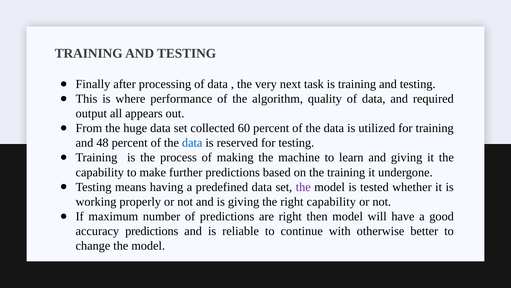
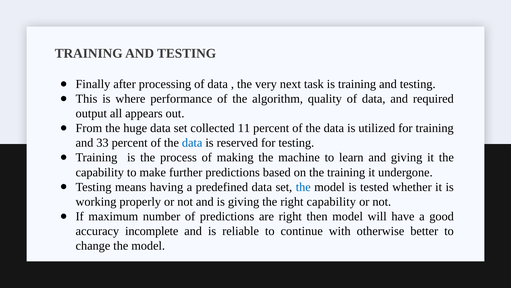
60: 60 -> 11 (244, 128)
48: 48 -> 33 (102, 143)
the colour: purple -> blue (303, 187)
accuracy predictions: predictions -> incomplete (152, 231)
